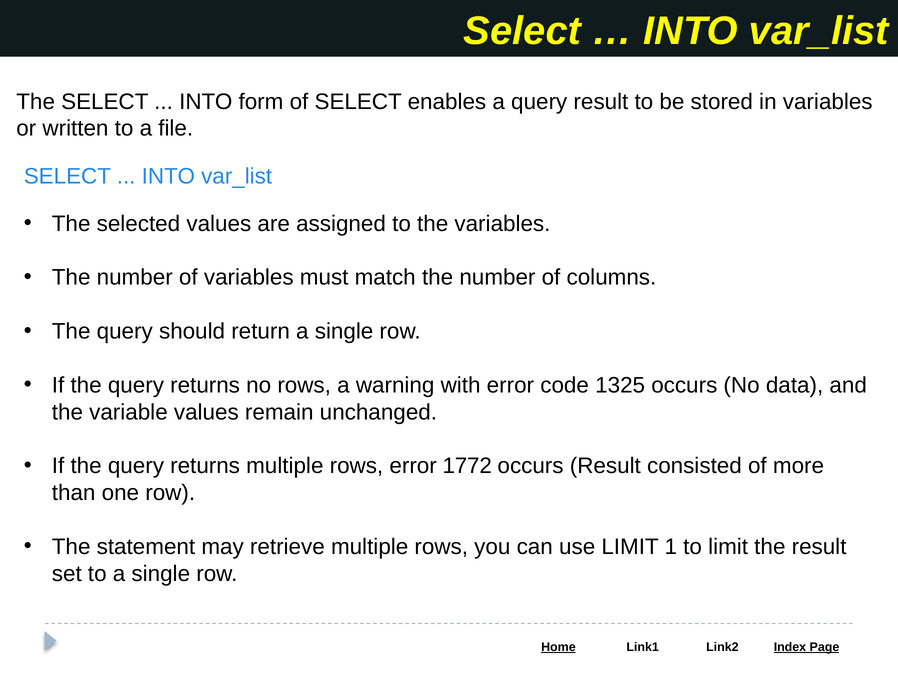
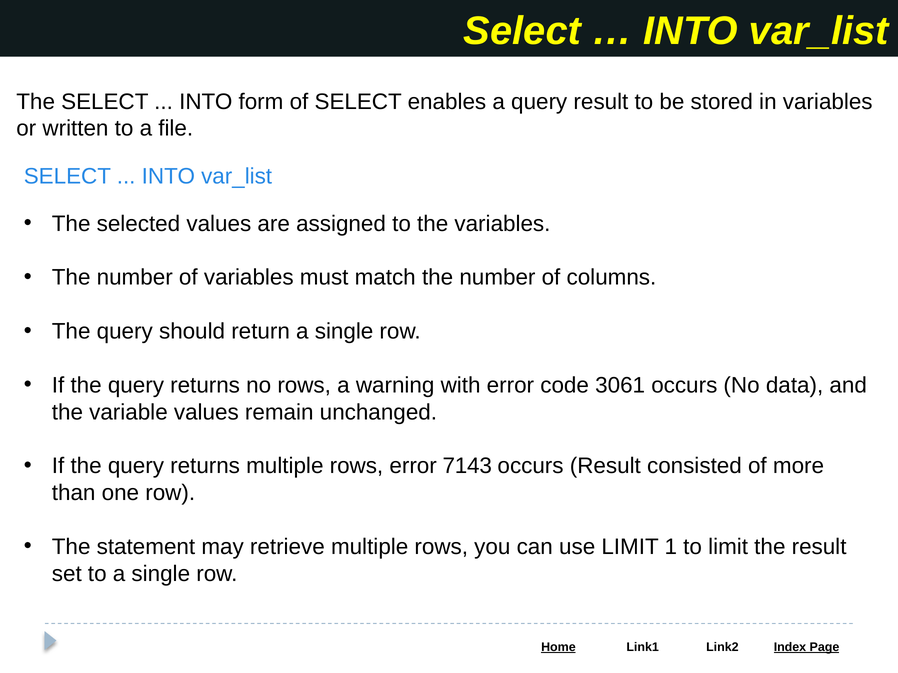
1325: 1325 -> 3061 (620, 386)
1772: 1772 -> 7143 (467, 466)
